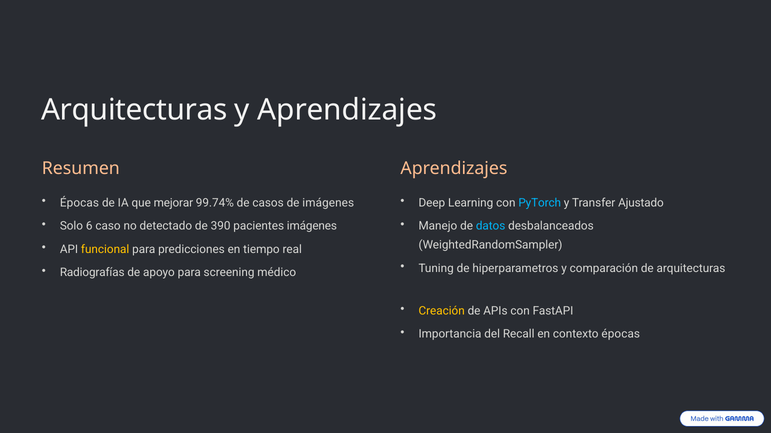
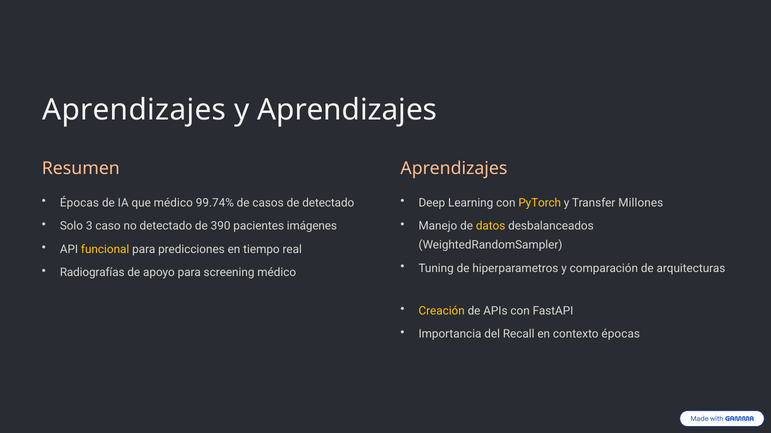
Arquitecturas: Arquitecturas -> Aprendizajes (134, 110)
que mejorar: mejorar -> médico (173, 203)
de imágenes: imágenes -> detectado (328, 203)
PyTorch colour: light blue -> yellow (540, 203)
Ajustado: Ajustado -> Millones (641, 203)
6: 6 -> 3 (89, 226)
datos colour: light blue -> yellow (491, 226)
